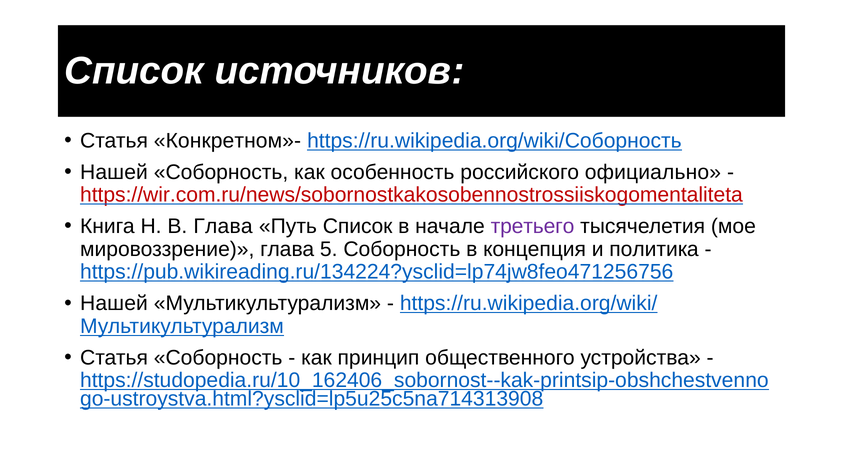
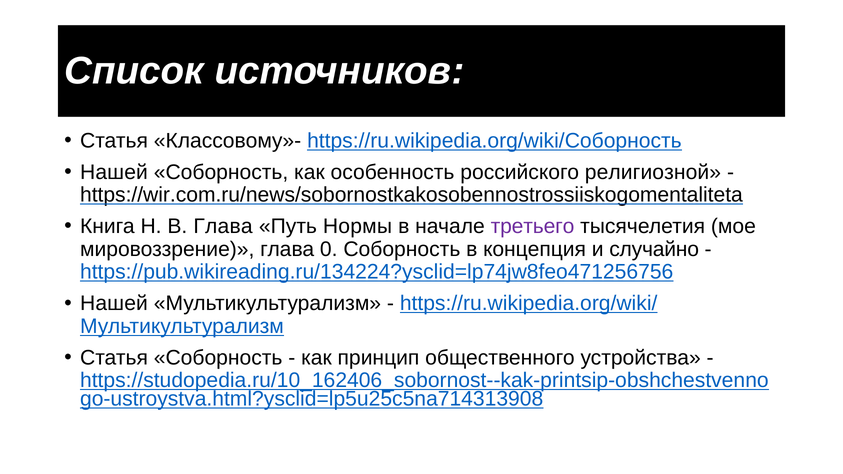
Конкретном»-: Конкретном»- -> Классовому»- (227, 141)
официально: официально -> религиозной (653, 172)
https://wir.com.ru/news/sobornostkakosobennostrossiiskogomentaliteta colour: red -> black (411, 195)
Путь Список: Список -> Нормы (357, 226)
5: 5 -> 0 (329, 249)
политика: политика -> случайно (654, 249)
